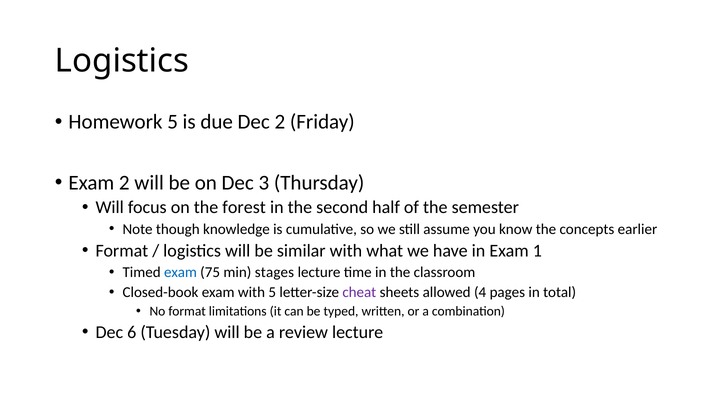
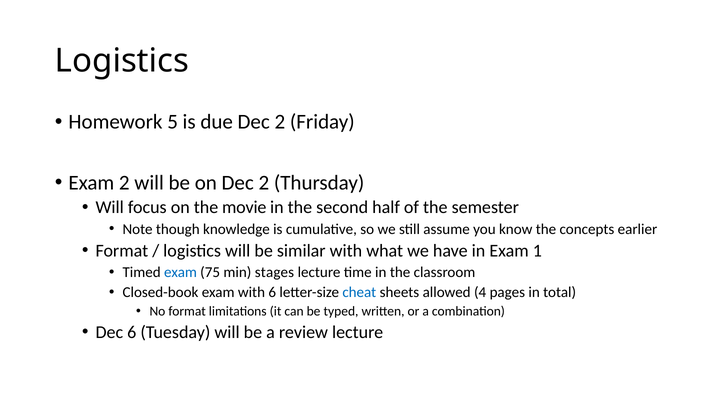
on Dec 3: 3 -> 2 (264, 182)
forest: forest -> movie (244, 207)
with 5: 5 -> 6 (272, 292)
cheat colour: purple -> blue (359, 292)
